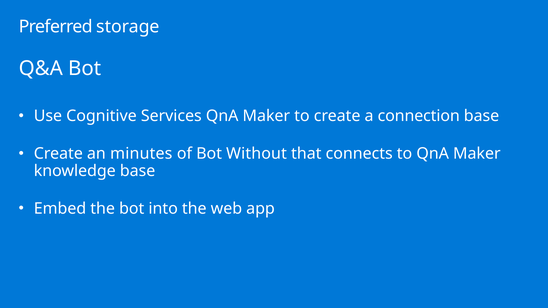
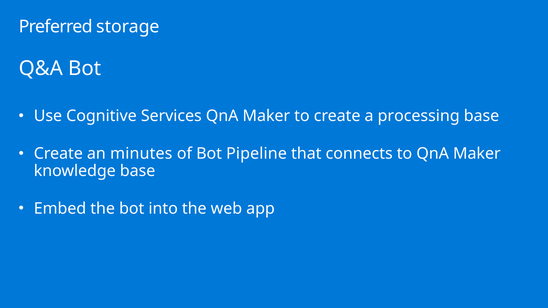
connection: connection -> processing (419, 116)
Without: Without -> Pipeline (256, 154)
